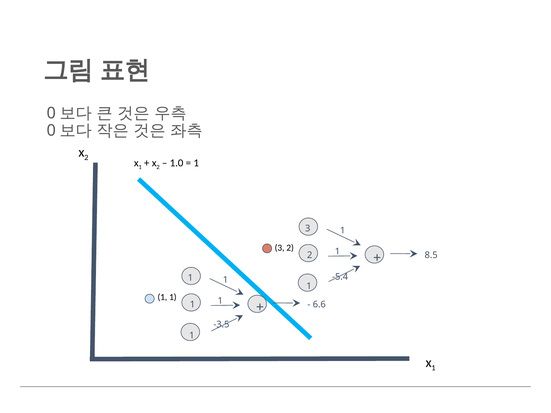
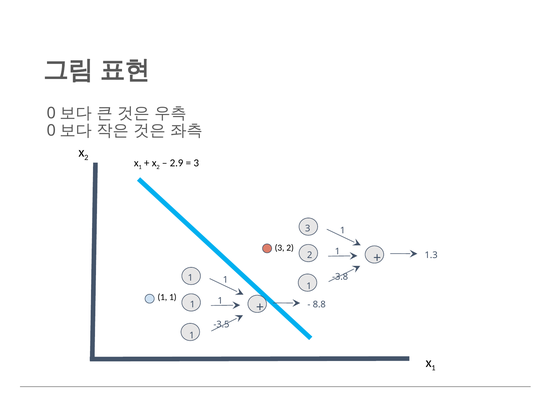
1.0: 1.0 -> 2.9 (177, 163)
1: 1 -> 3 (196, 163)
8.5: 8.5 -> 1.3 (431, 255)
-5.4: -5.4 -> -3.8 (340, 277)
6.6: 6.6 -> 8.8 (319, 305)
